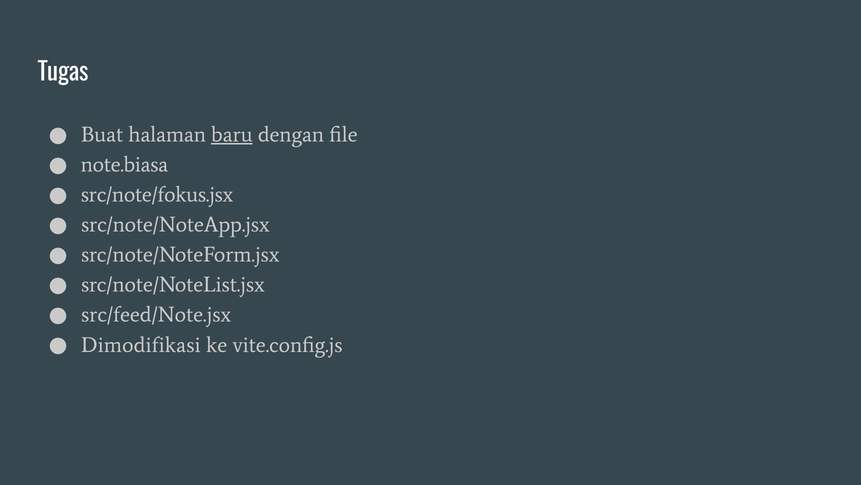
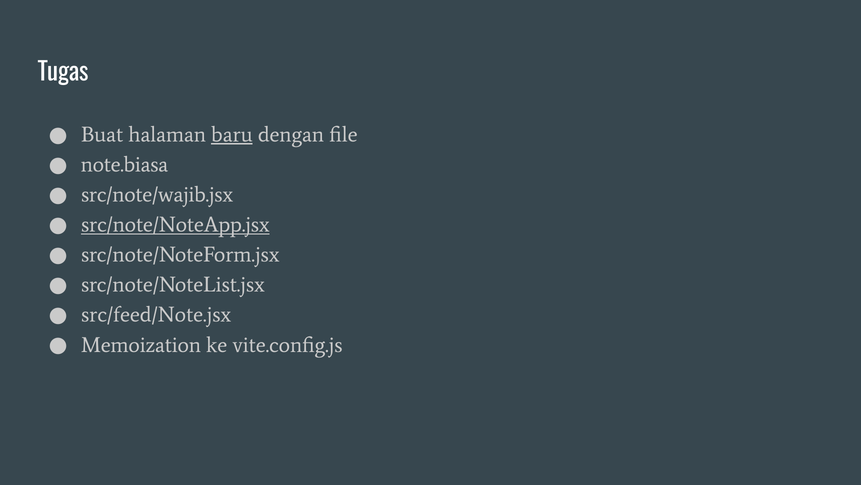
src/note/fokus.jsx: src/note/fokus.jsx -> src/note/wajib.jsx (157, 194)
src/note/NoteApp.jsx underline: none -> present (175, 224)
Dimodifikasi: Dimodifikasi -> Memoization (141, 344)
